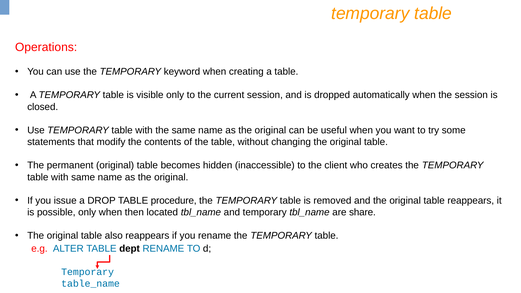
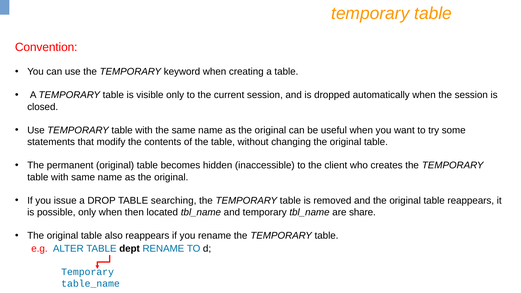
Operations: Operations -> Convention (46, 47)
procedure: procedure -> searching (174, 201)
